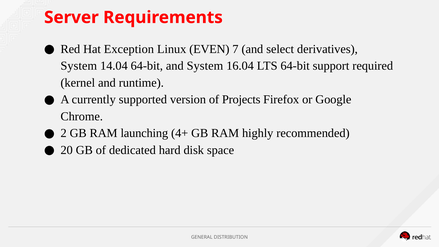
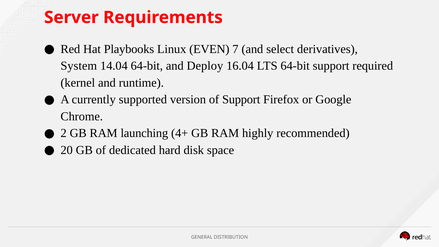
Exception: Exception -> Playbooks (129, 49)
and System: System -> Deploy (205, 66)
of Projects: Projects -> Support (241, 100)
